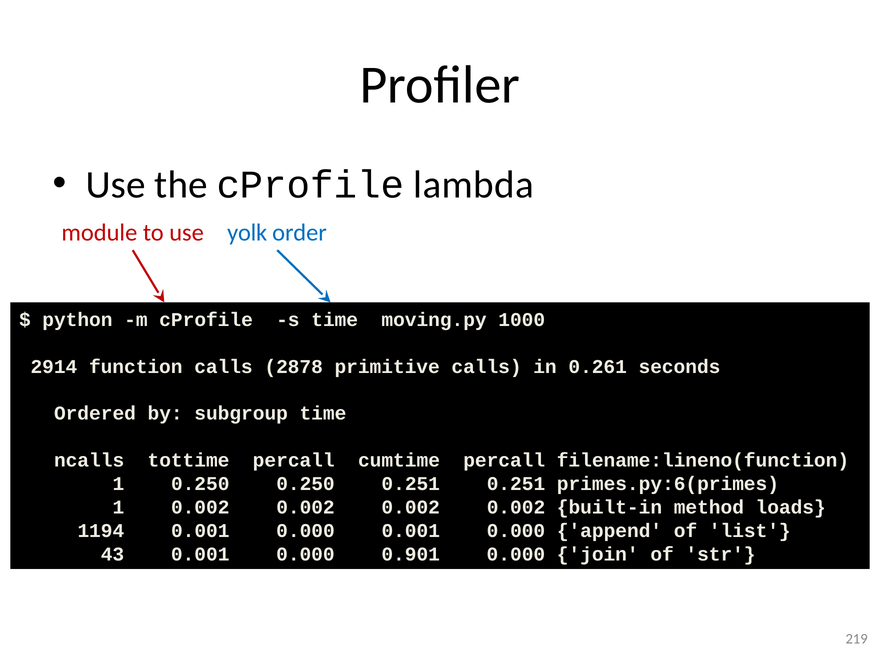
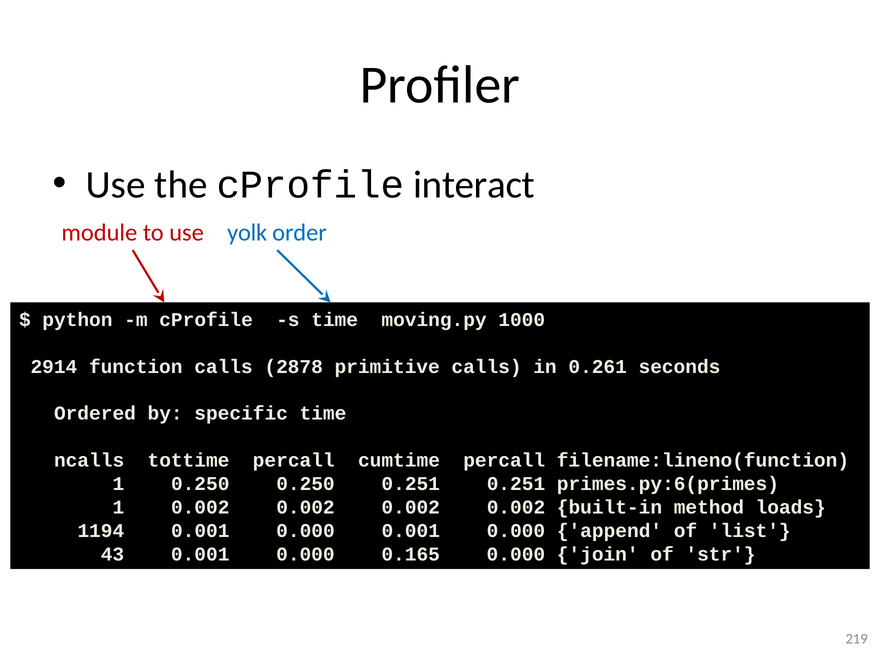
lambda: lambda -> interact (474, 185)
subgroup: subgroup -> specific (241, 414)
0.901: 0.901 -> 0.165 (411, 554)
